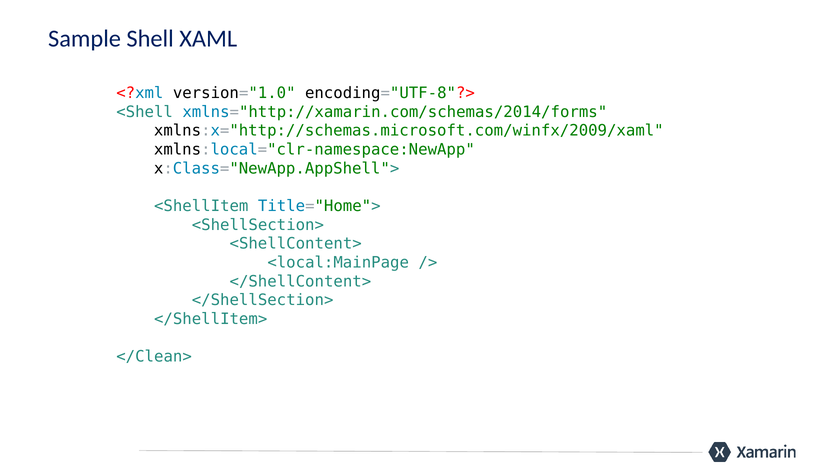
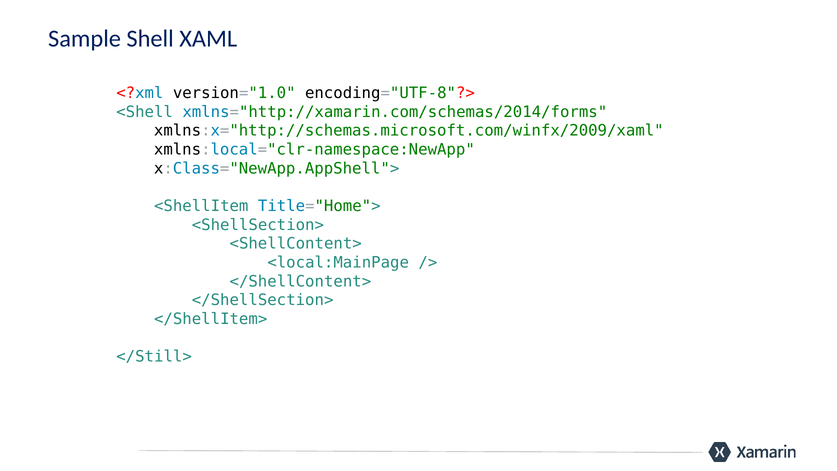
</Clean>: </Clean> -> </Still> (154, 357)
